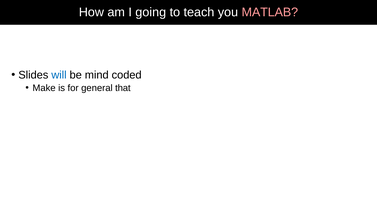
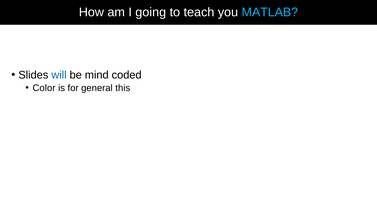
MATLAB colour: pink -> light blue (270, 12)
Make: Make -> Color (44, 88)
that: that -> this (123, 88)
